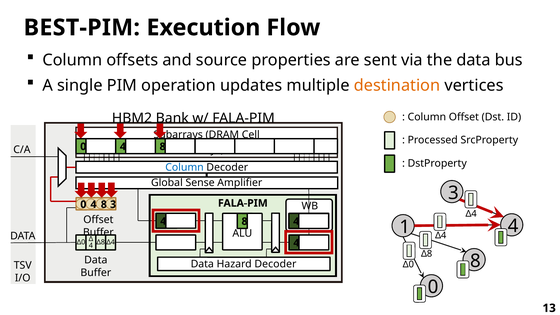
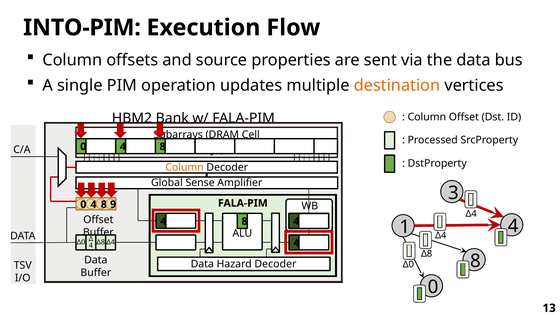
BEST-PIM: BEST-PIM -> INTO-PIM (82, 28)
Column colour: blue -> orange (184, 168)
8 3: 3 -> 9 (113, 204)
